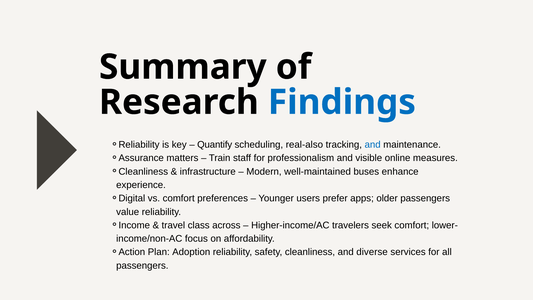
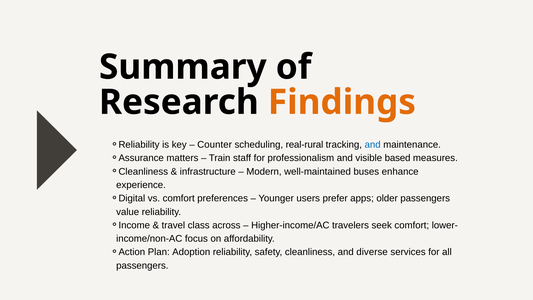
Findings colour: blue -> orange (342, 102)
Quantify: Quantify -> Counter (215, 145)
real-also: real-also -> real-rural (304, 145)
online: online -> based (398, 158)
